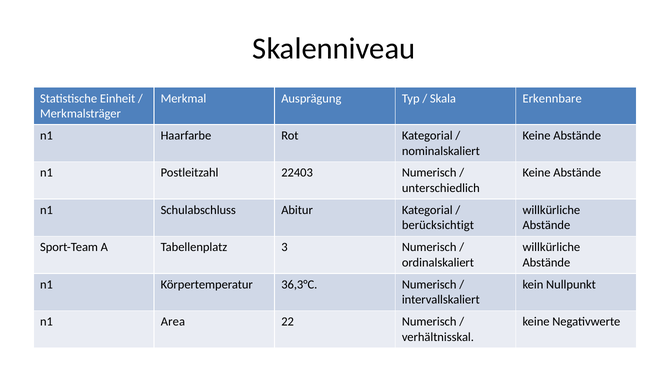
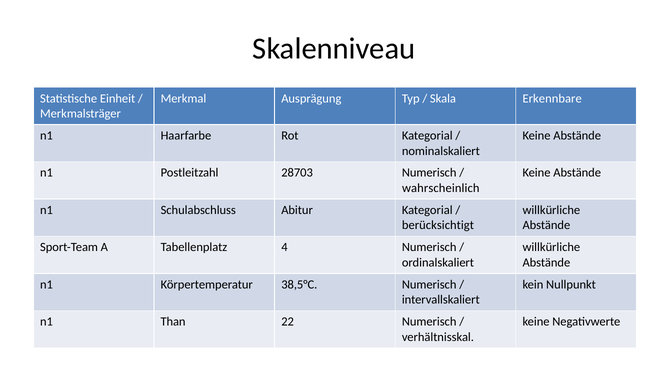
22403: 22403 -> 28703 (297, 173)
unterschiedlich: unterschiedlich -> wahrscheinlich (441, 188)
3: 3 -> 4 (284, 247)
36,3°C: 36,3°C -> 38,5°C (299, 284)
Area: Area -> Than (173, 322)
